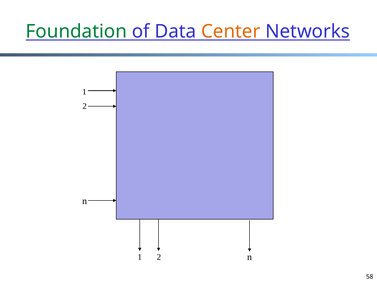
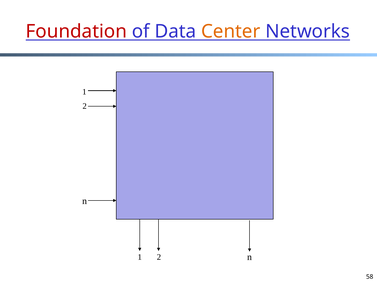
Foundation colour: green -> red (76, 31)
